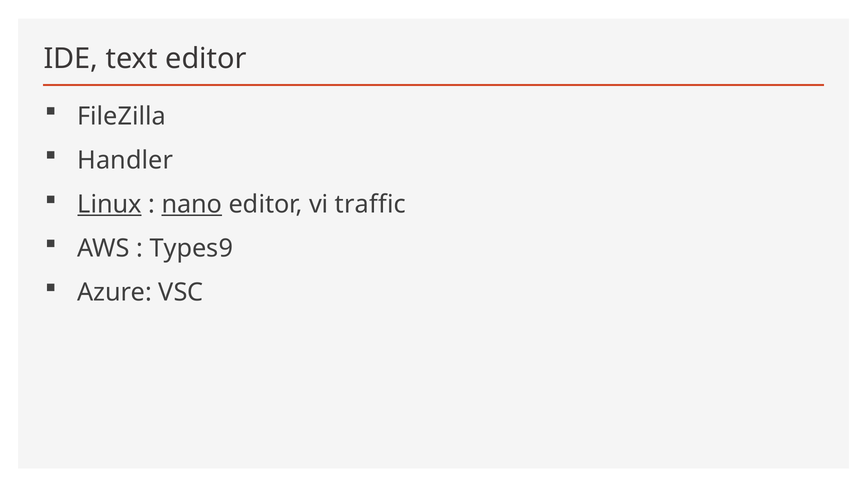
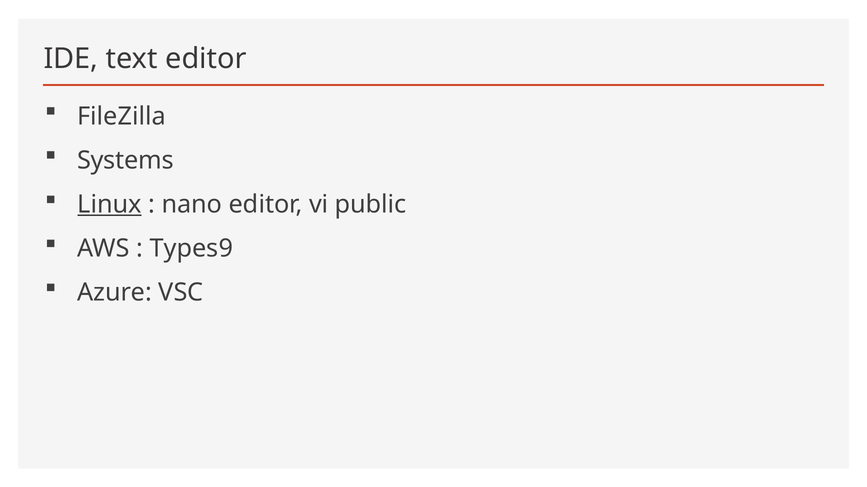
Handler: Handler -> Systems (125, 161)
nano underline: present -> none (192, 205)
traffic: traffic -> public (371, 205)
